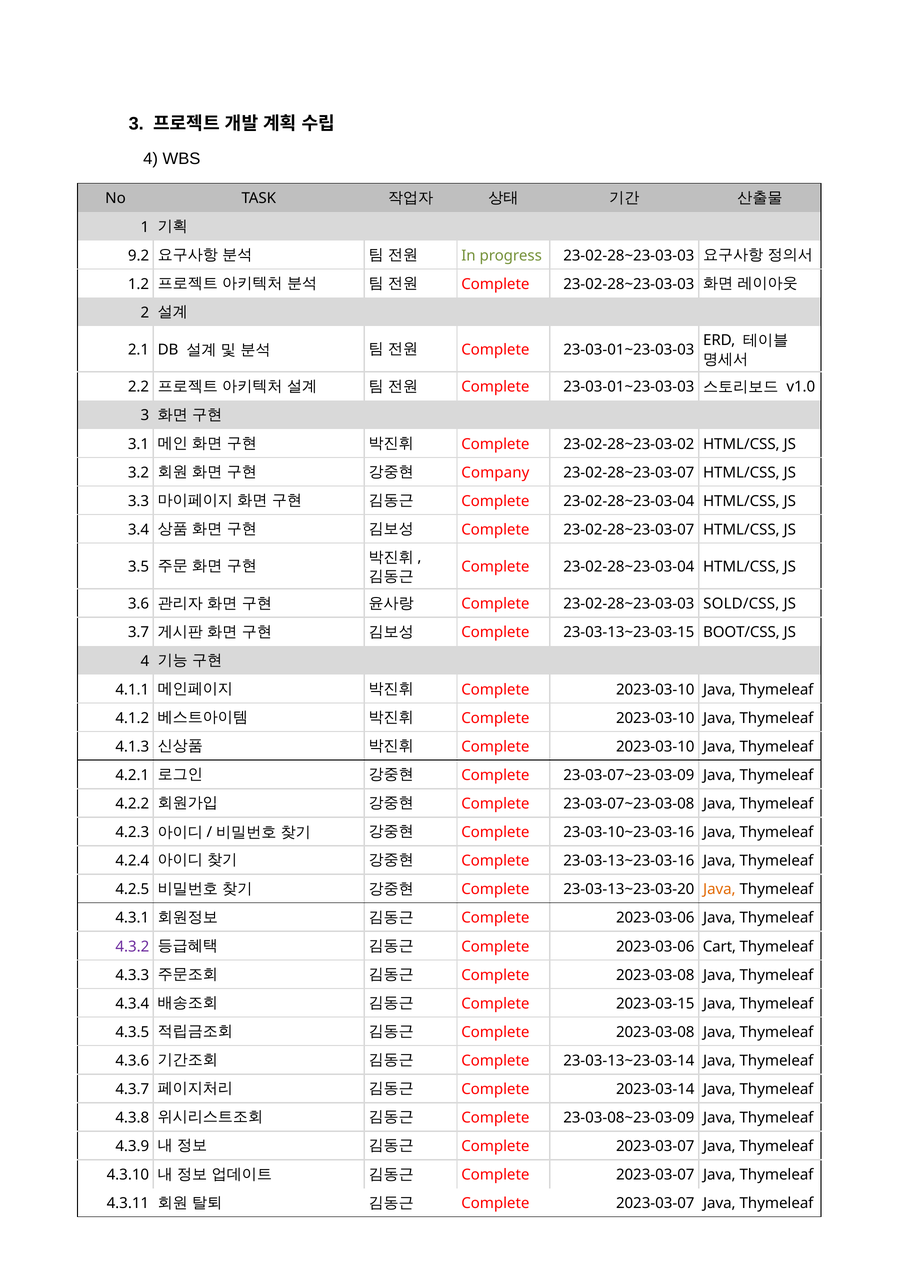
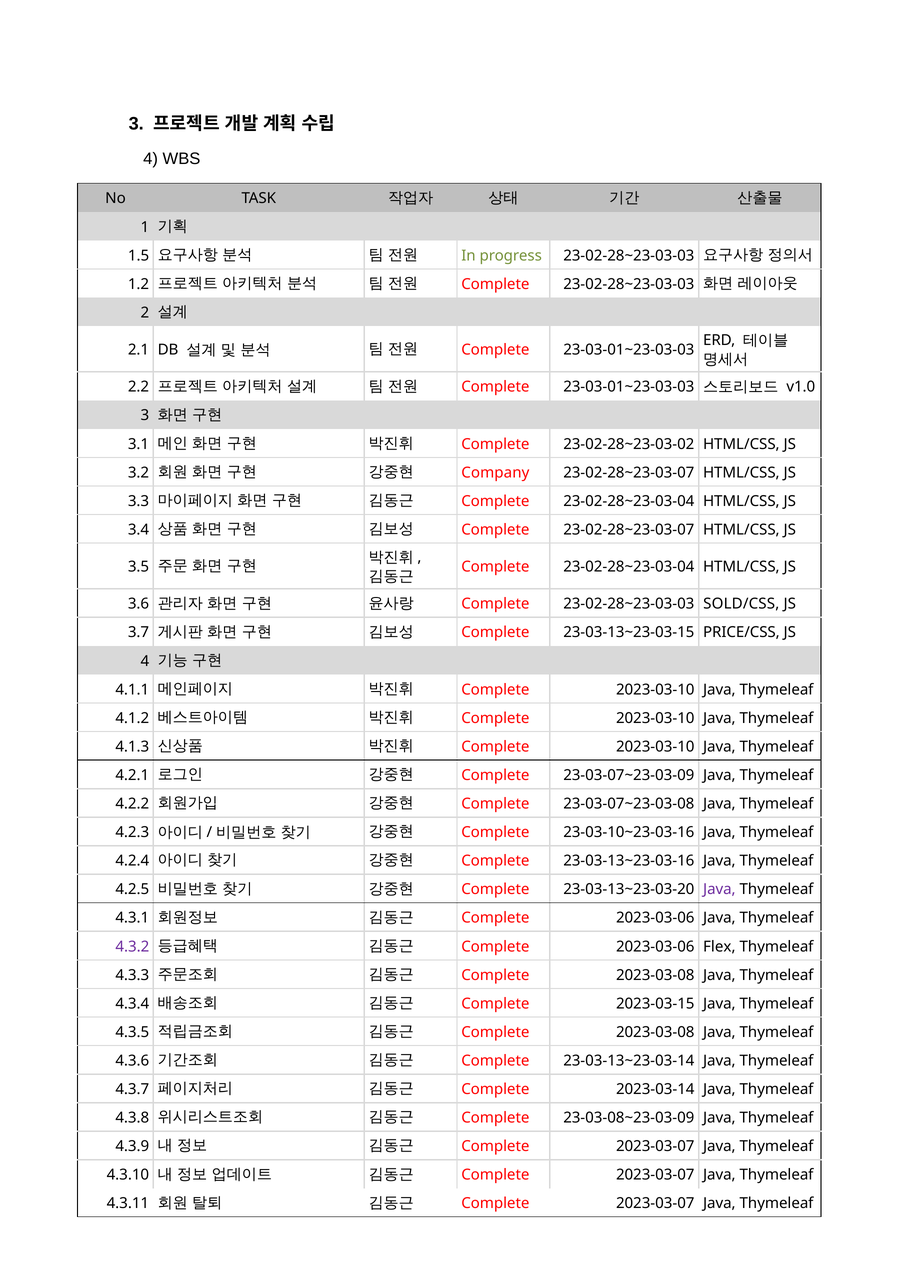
9.2: 9.2 -> 1.5 (139, 256)
BOOT/CSS: BOOT/CSS -> PRICE/CSS (741, 633)
Java colour: orange -> purple (719, 890)
Cart: Cart -> Flex (719, 947)
